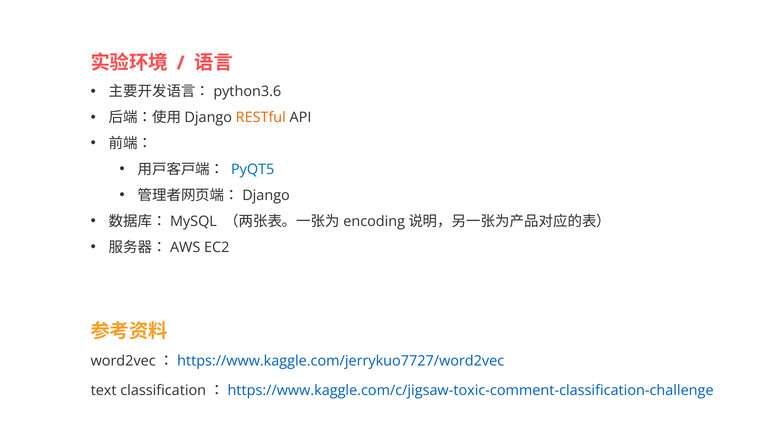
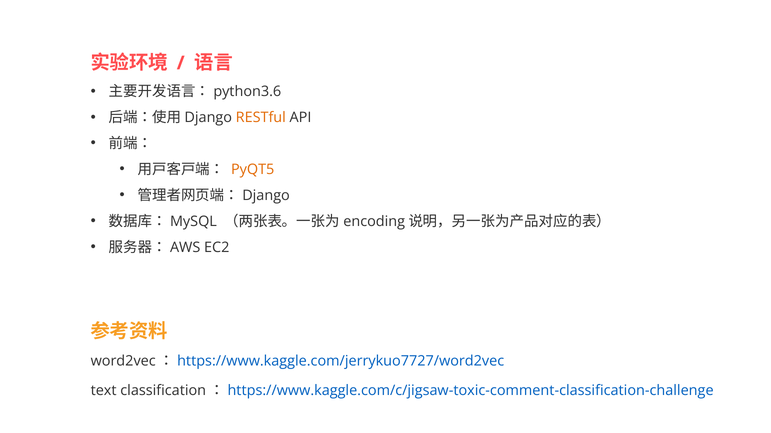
PyQT5 colour: blue -> orange (253, 170)
